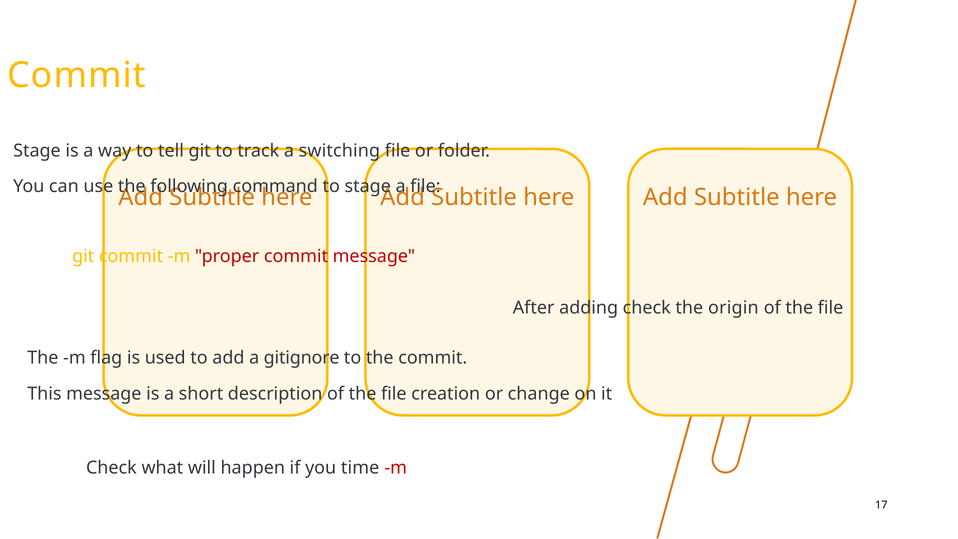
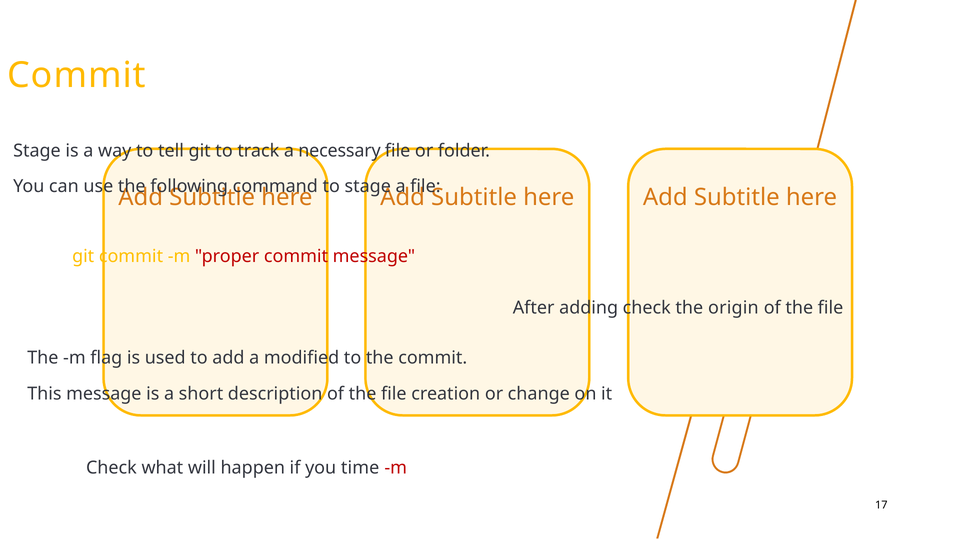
switching: switching -> necessary (340, 151)
gitignore: gitignore -> modified (302, 358)
